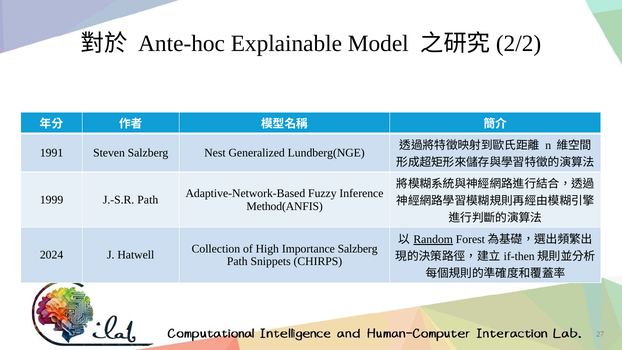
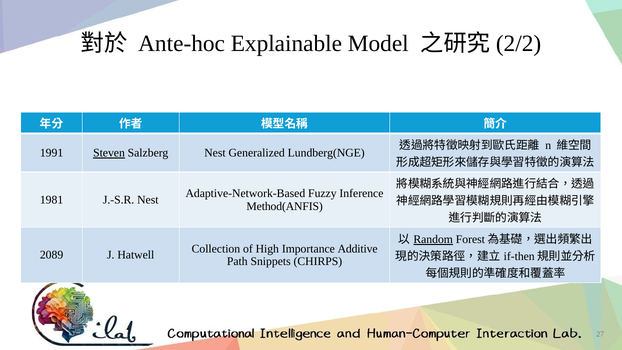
Steven underline: none -> present (109, 153)
1999: 1999 -> 1981 (52, 200)
J.-S.R Path: Path -> Nest (148, 200)
Importance Salzberg: Salzberg -> Additive (358, 249)
2024: 2024 -> 2089 (52, 255)
